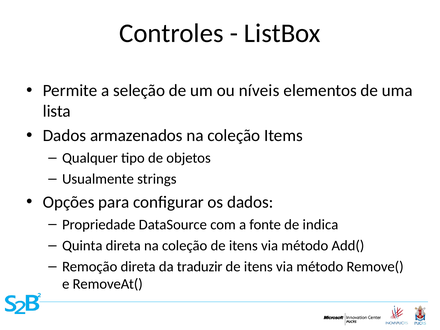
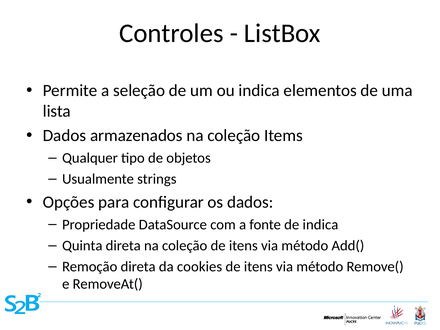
ou níveis: níveis -> indica (259, 91)
traduzir: traduzir -> cookies (200, 267)
